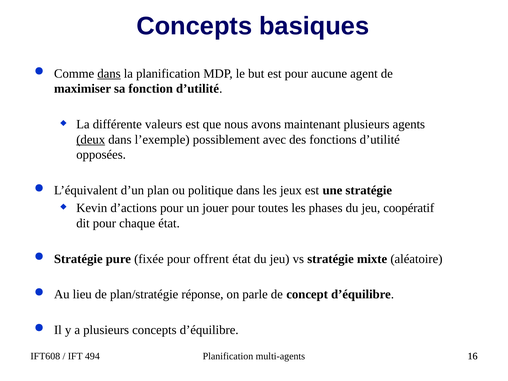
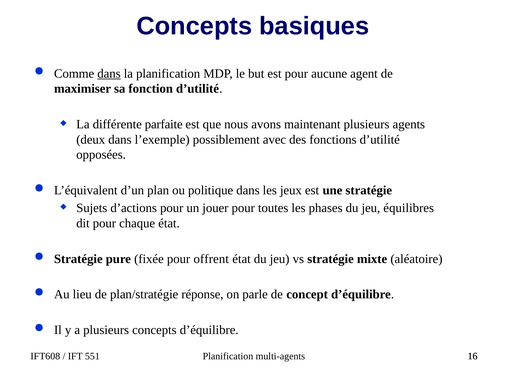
valeurs: valeurs -> parfaite (164, 124)
deux underline: present -> none (91, 140)
Kevin: Kevin -> Sujets (92, 208)
coopératif: coopératif -> équilibres (409, 208)
494: 494 -> 551 (92, 356)
